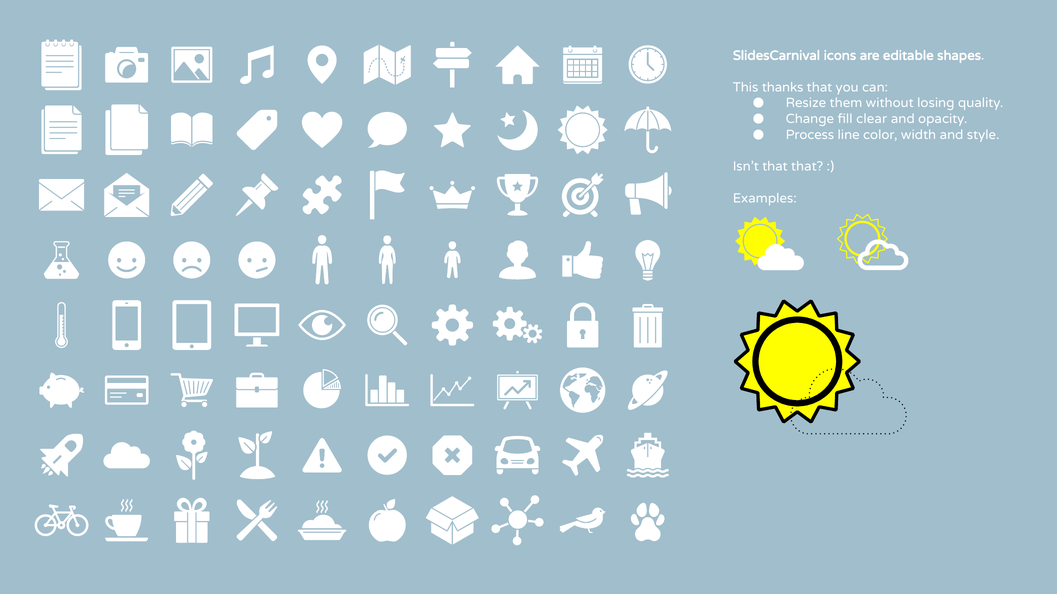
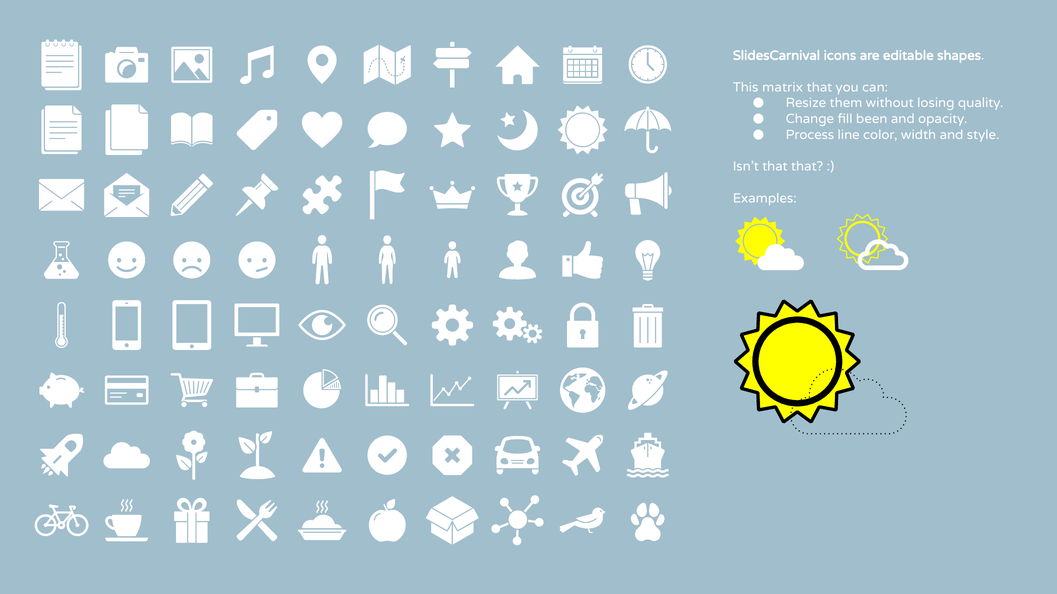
thanks: thanks -> matrix (783, 87)
clear: clear -> been (872, 119)
